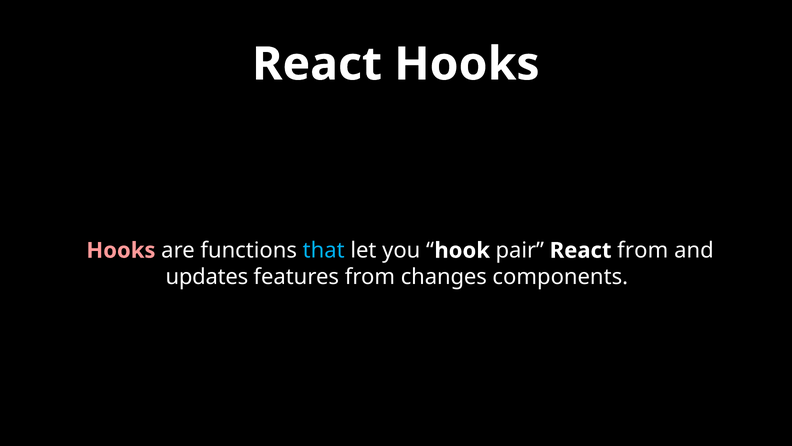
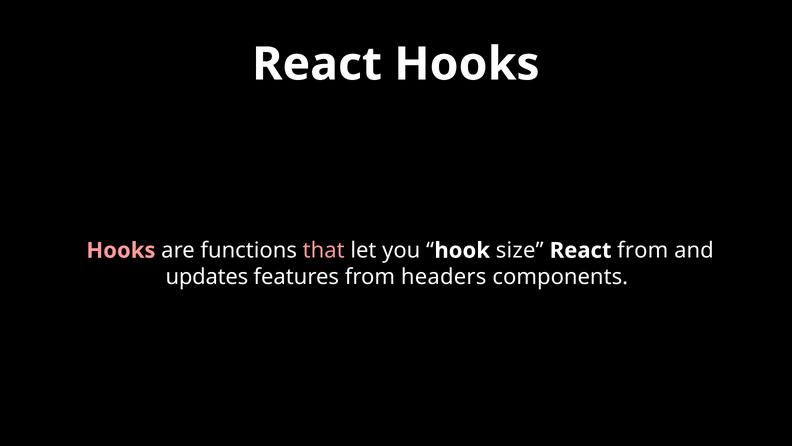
that colour: light blue -> pink (324, 250)
pair: pair -> size (520, 250)
changes: changes -> headers (444, 277)
